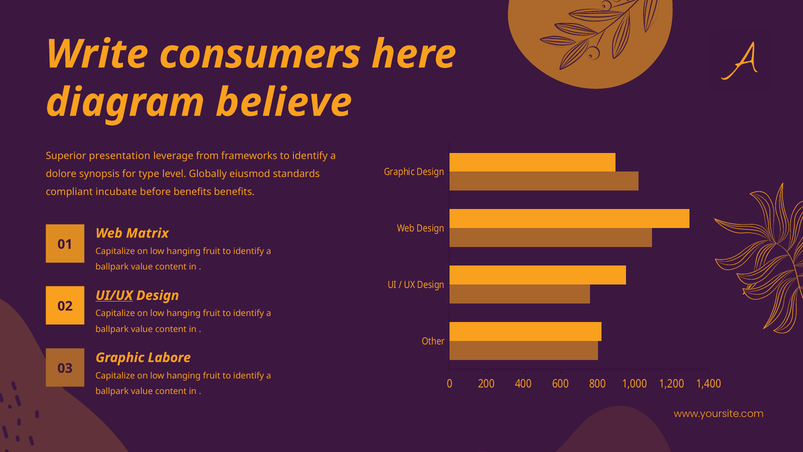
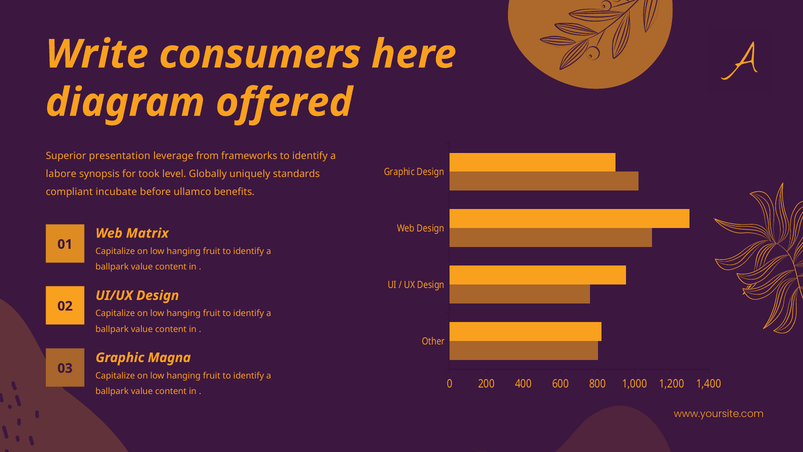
believe: believe -> offered (284, 102)
dolore: dolore -> labore (61, 174)
type: type -> took (149, 174)
eiusmod: eiusmod -> uniquely (250, 174)
before benefits: benefits -> ullamco (192, 192)
UI/UX underline: present -> none (114, 295)
Labore: Labore -> Magna (169, 357)
